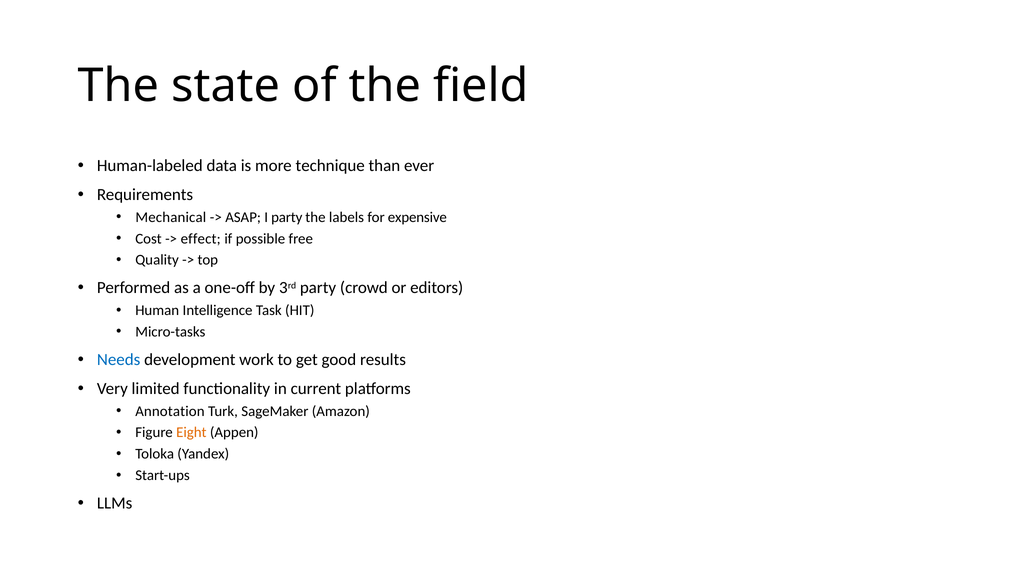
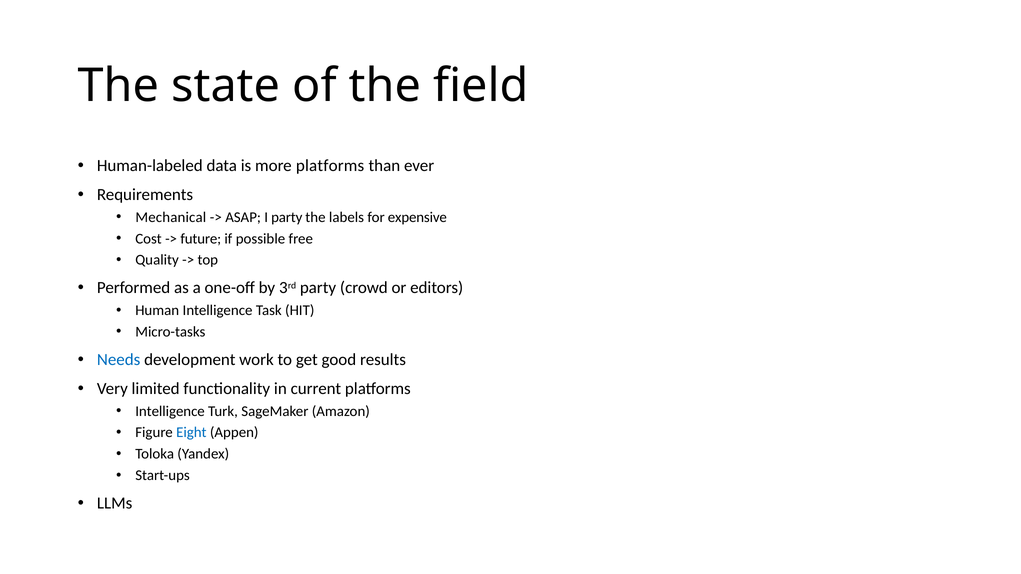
more technique: technique -> platforms (330, 166)
effect: effect -> future (201, 239)
Annotation: Annotation -> Intelligence (170, 411)
Eight colour: orange -> blue (191, 433)
